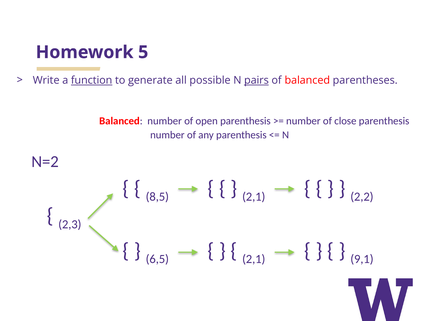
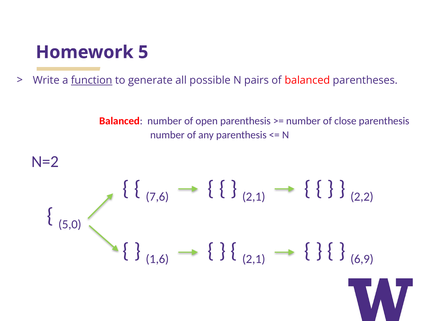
pairs underline: present -> none (256, 80)
8,5: 8,5 -> 7,6 (157, 197)
2,3: 2,3 -> 5,0 (70, 224)
6,5: 6,5 -> 1,6 (157, 259)
9,1: 9,1 -> 6,9 (362, 259)
